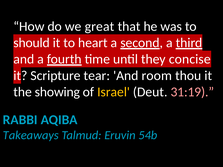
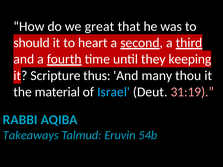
concise: concise -> keeping (190, 59)
tear: tear -> thus (97, 76)
room: room -> many (157, 76)
showing: showing -> material (57, 92)
Israel colour: yellow -> light blue (114, 92)
